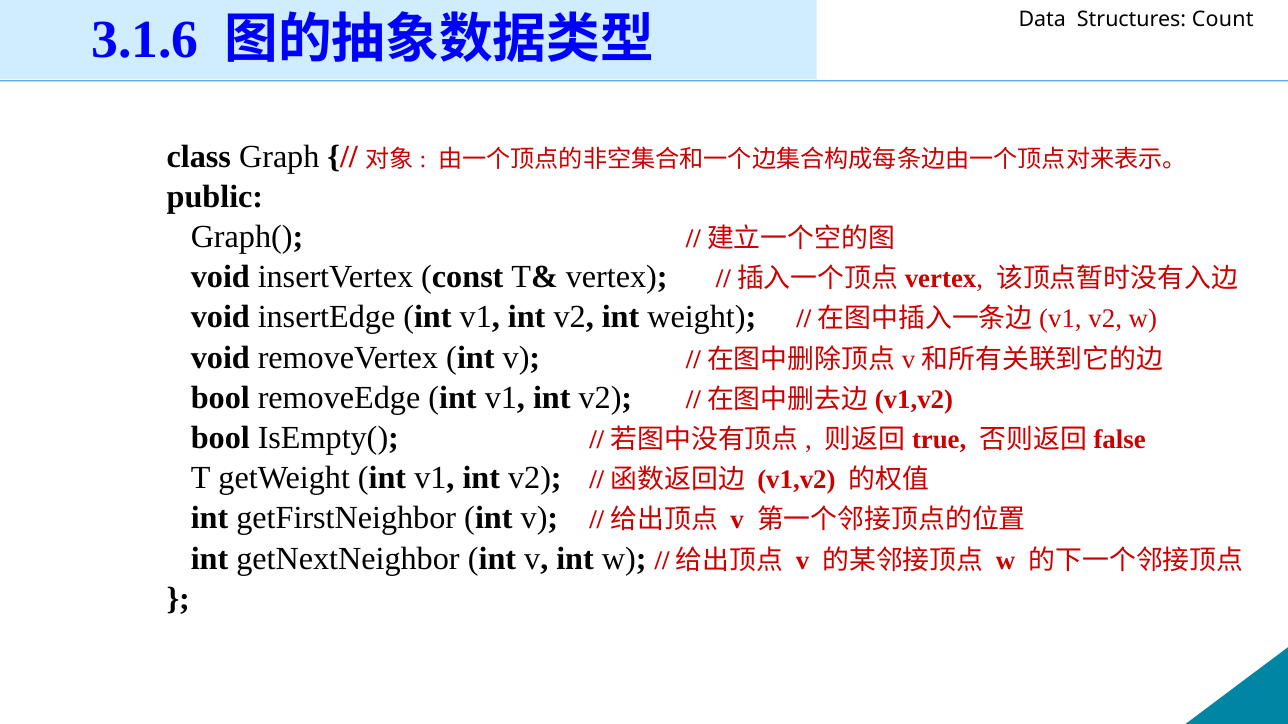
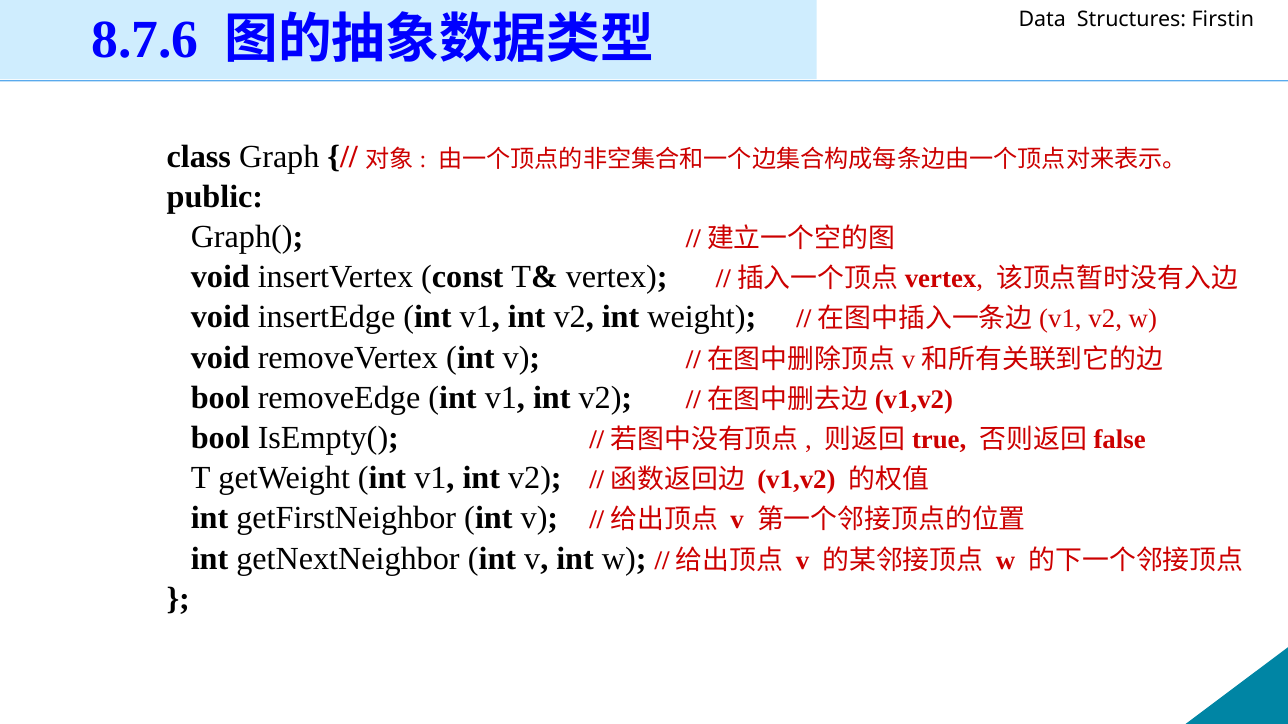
Count: Count -> Firstin (1223, 20)
3.1.6: 3.1.6 -> 8.7.6 (145, 40)
